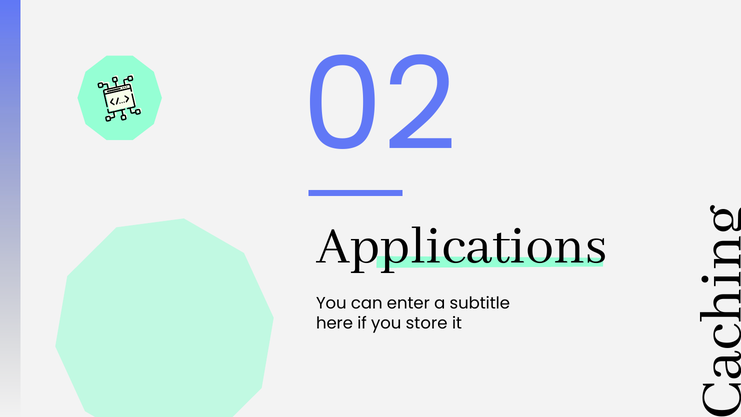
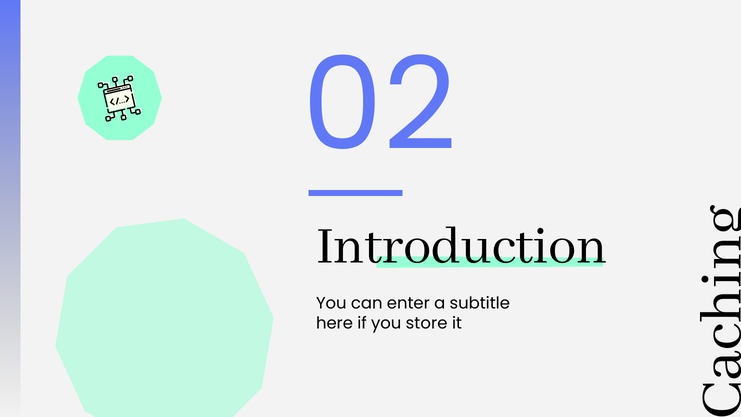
Applications: Applications -> Introduction (462, 244)
